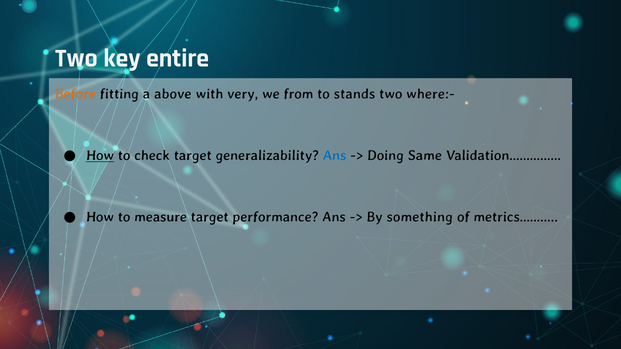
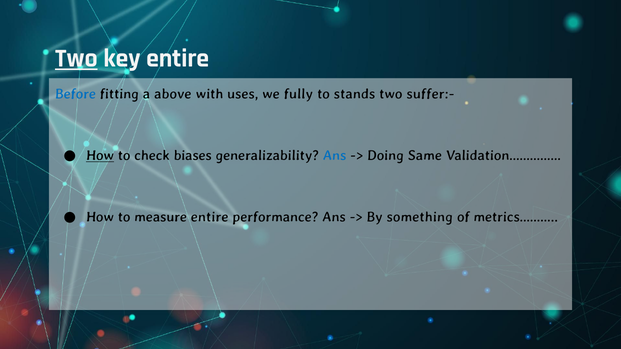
Two underline: none -> present (76, 58)
Before colour: orange -> blue (76, 94)
very: very -> uses (243, 94)
from: from -> fully (298, 94)
where:-: where:- -> suffer:- (430, 94)
check target: target -> biases (193, 156)
measure target: target -> entire (210, 217)
